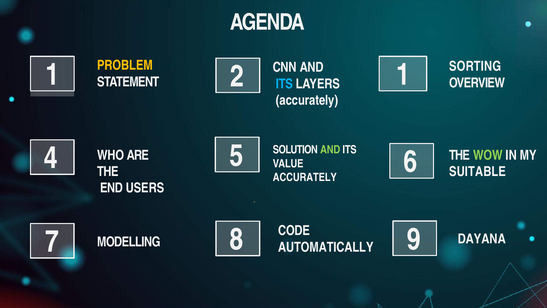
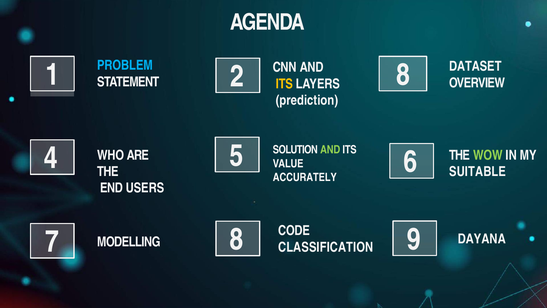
PROBLEM colour: yellow -> light blue (125, 65)
SORTING: SORTING -> DATASET (475, 66)
2 1: 1 -> 8 (403, 75)
ITS colour: light blue -> yellow (284, 84)
accurately: accurately -> prediction (307, 100)
AUTOMATICALLY: AUTOMATICALLY -> CLASSIFICATION (326, 247)
